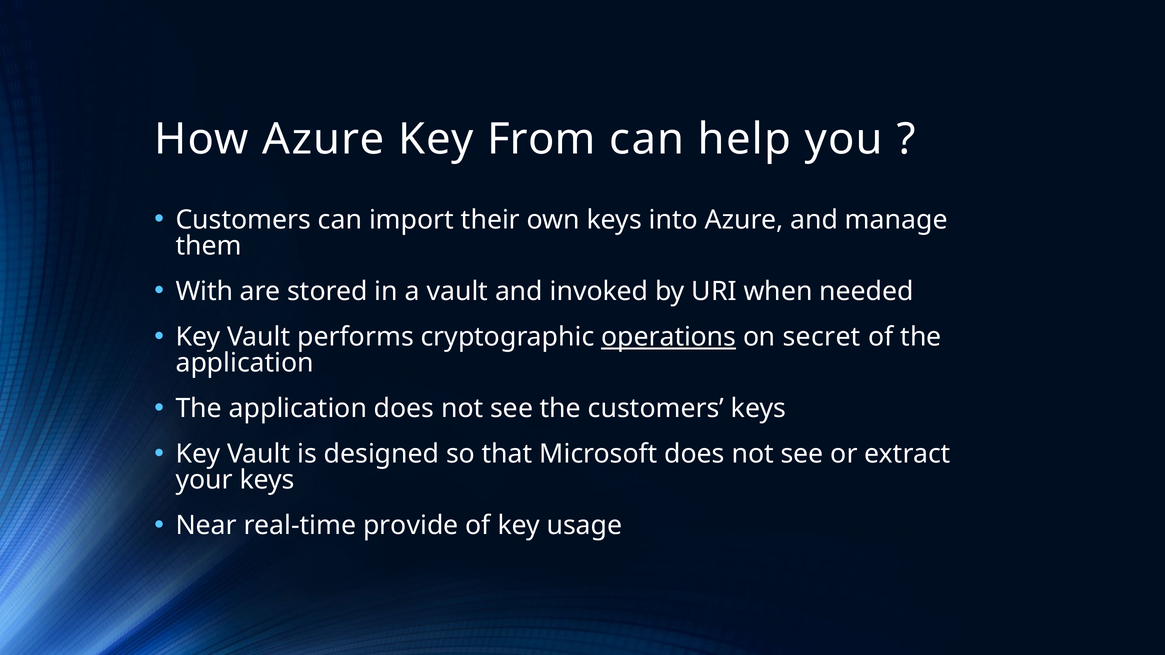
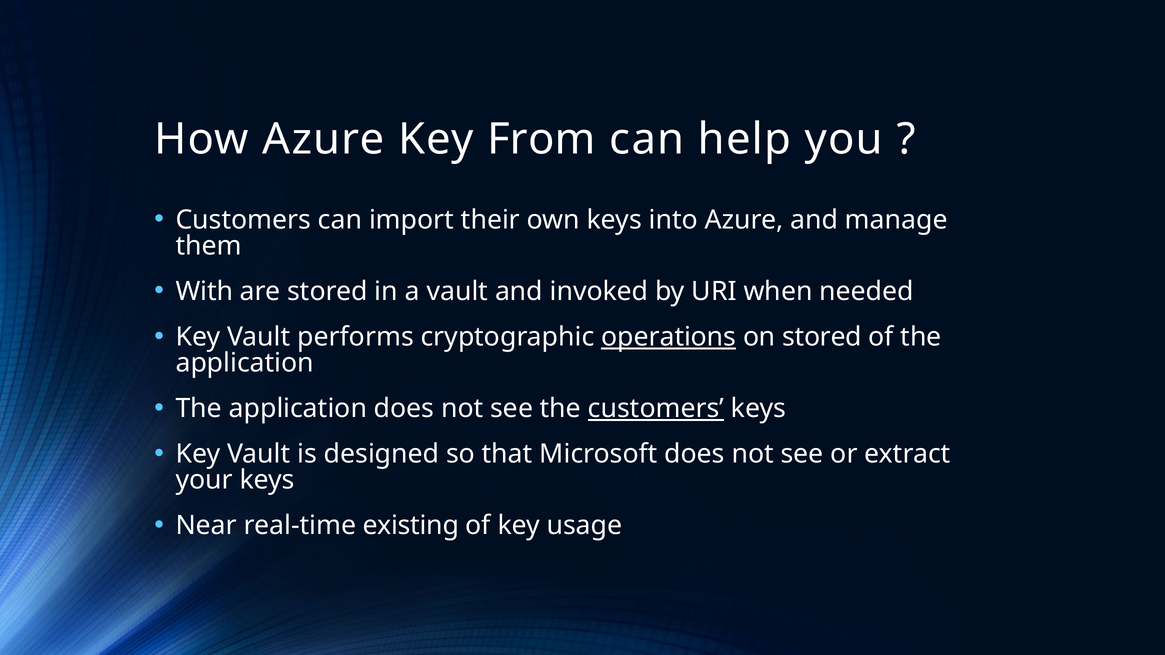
on secret: secret -> stored (822, 337)
customers underline: none -> present (656, 409)
provide: provide -> existing (411, 526)
